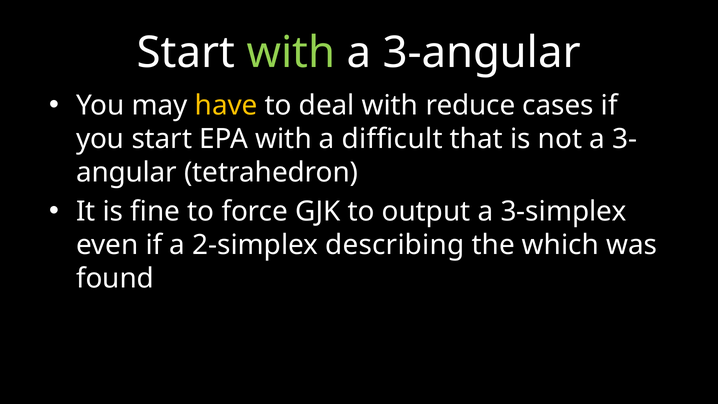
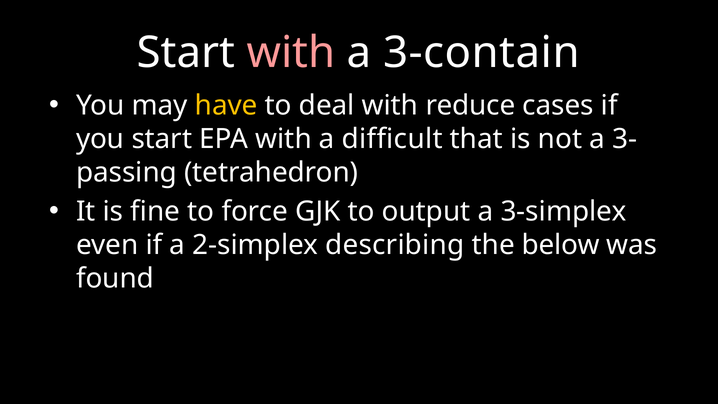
with colour: light green -> pink (291, 53)
3-angular: 3-angular -> 3-contain (481, 53)
angular: angular -> passing (126, 173)
which: which -> below (561, 245)
